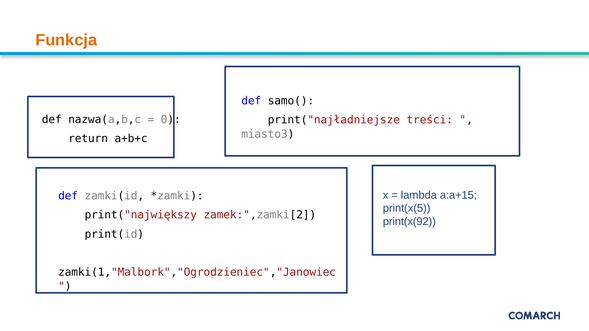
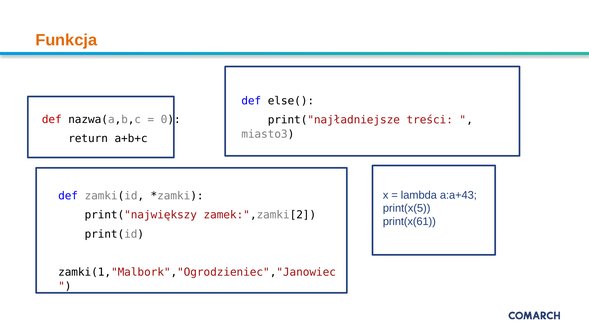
samo(: samo( -> else( (291, 101)
def colour: black -> red (52, 120)
a:a+15: a:a+15 -> a:a+43 (458, 195)
print(x(92: print(x(92 -> print(x(61 (409, 222)
